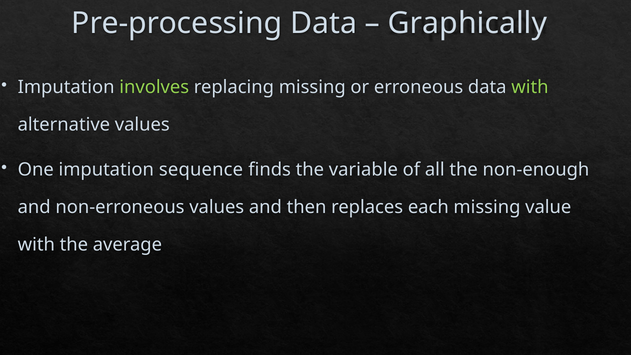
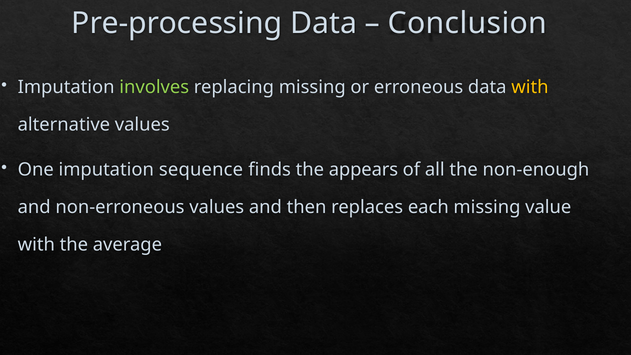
Graphically: Graphically -> Conclusion (467, 23)
with colour: light green -> yellow (530, 87)
variable: variable -> appears (363, 170)
